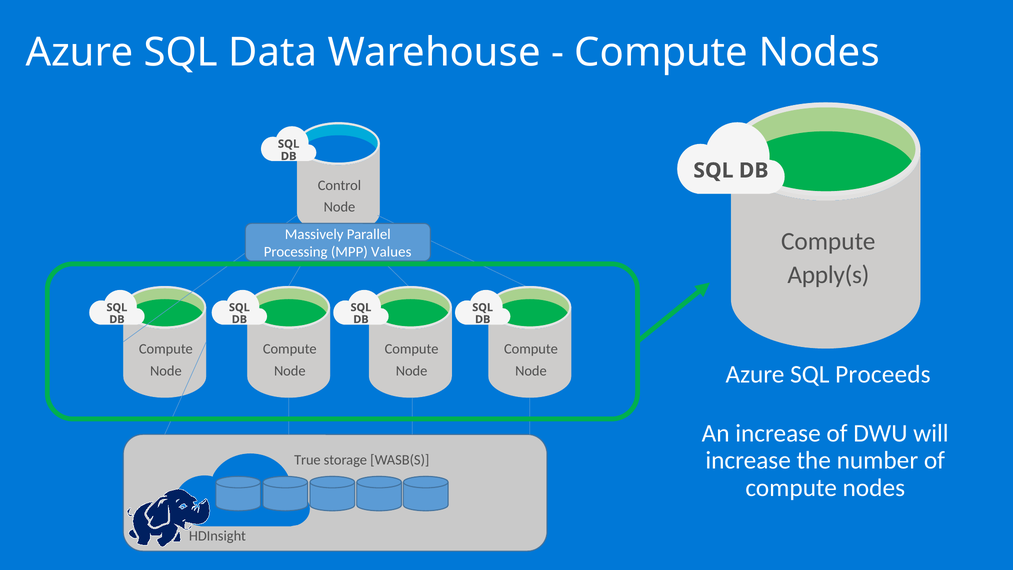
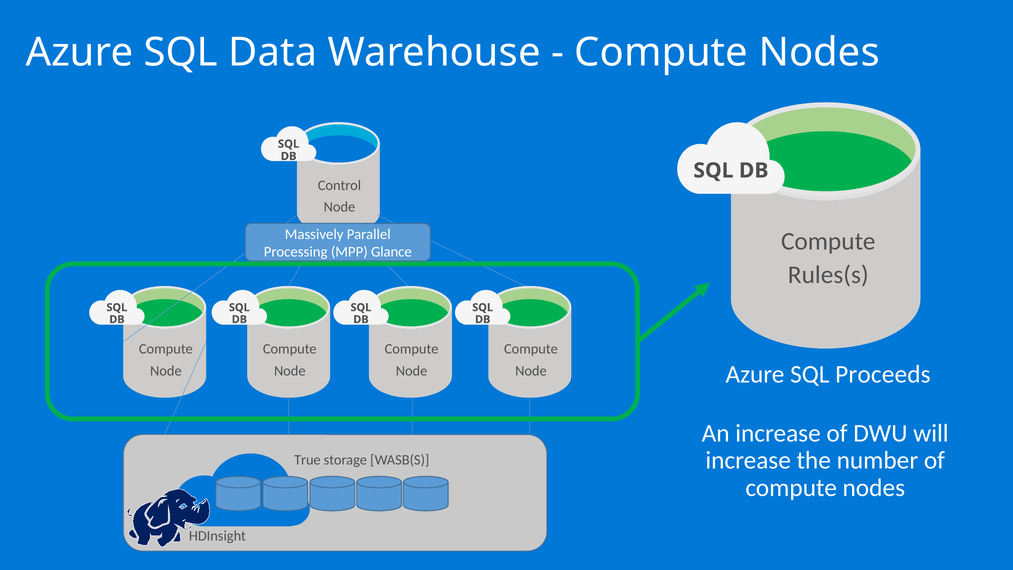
Values: Values -> Glance (391, 252)
Apply(s: Apply(s -> Rules(s (828, 275)
